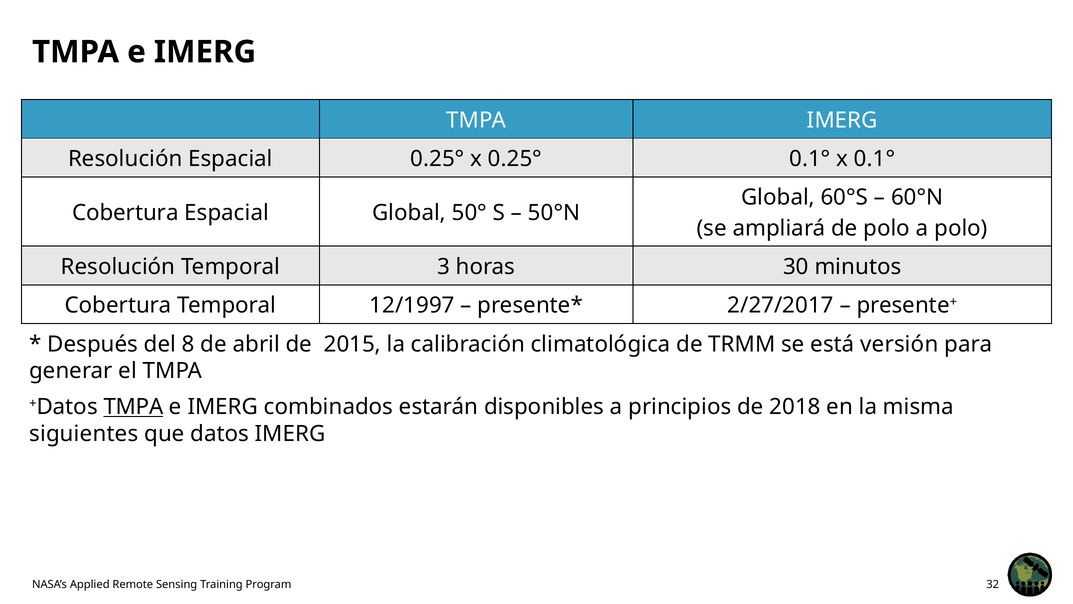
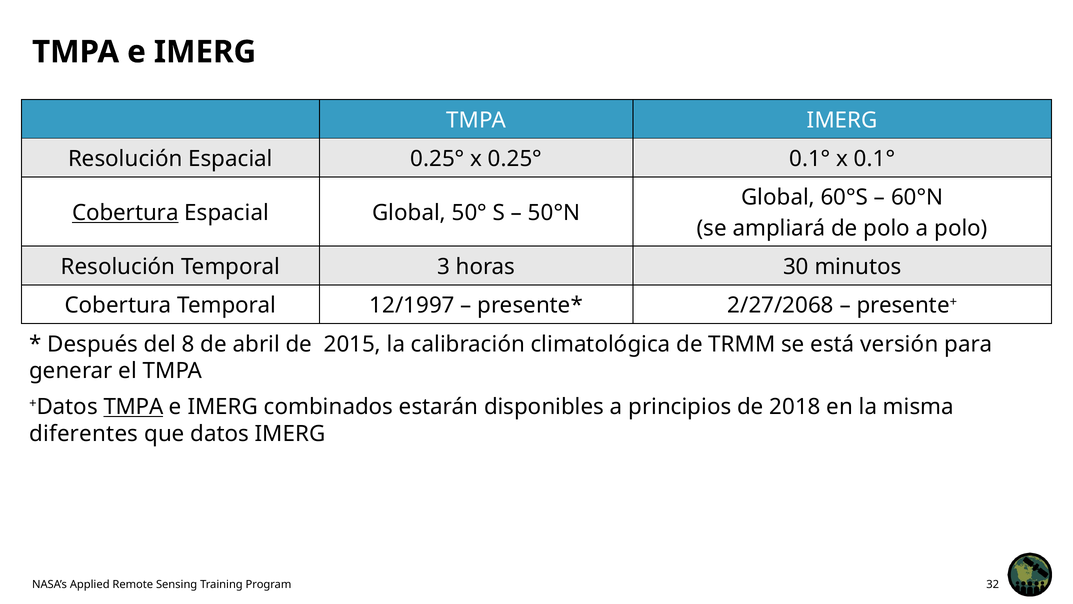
Cobertura underline: none -> present (125, 213)
2/27/2017: 2/27/2017 -> 2/27/2068 (781, 305)
siguientes: siguientes -> diferentes (84, 434)
